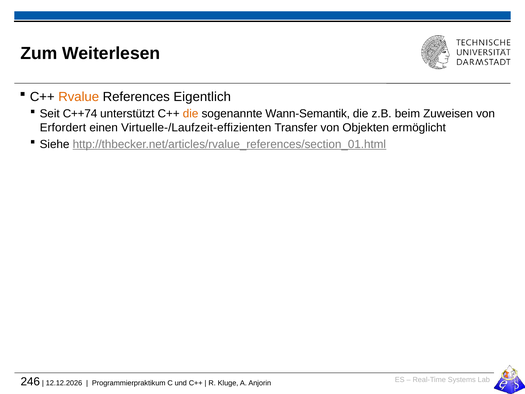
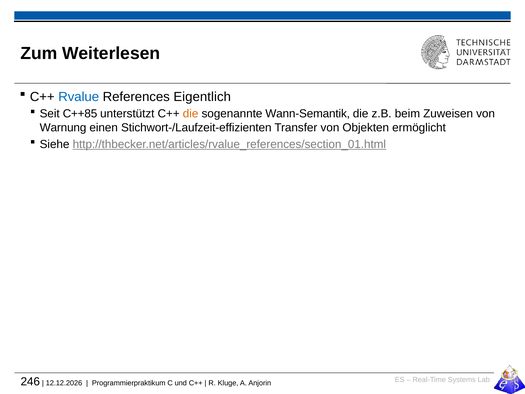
Rvalue colour: orange -> blue (79, 97)
C++74: C++74 -> C++85 (80, 114)
Erfordert: Erfordert -> Warnung (63, 128)
Virtuelle-/Laufzeit-effizienten: Virtuelle-/Laufzeit-effizienten -> Stichwort-/Laufzeit-effizienten (196, 128)
